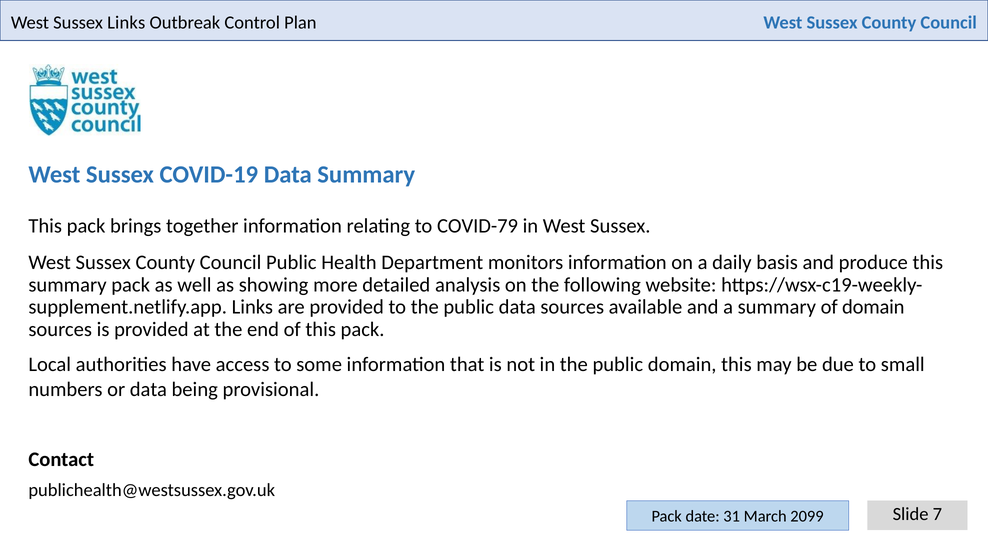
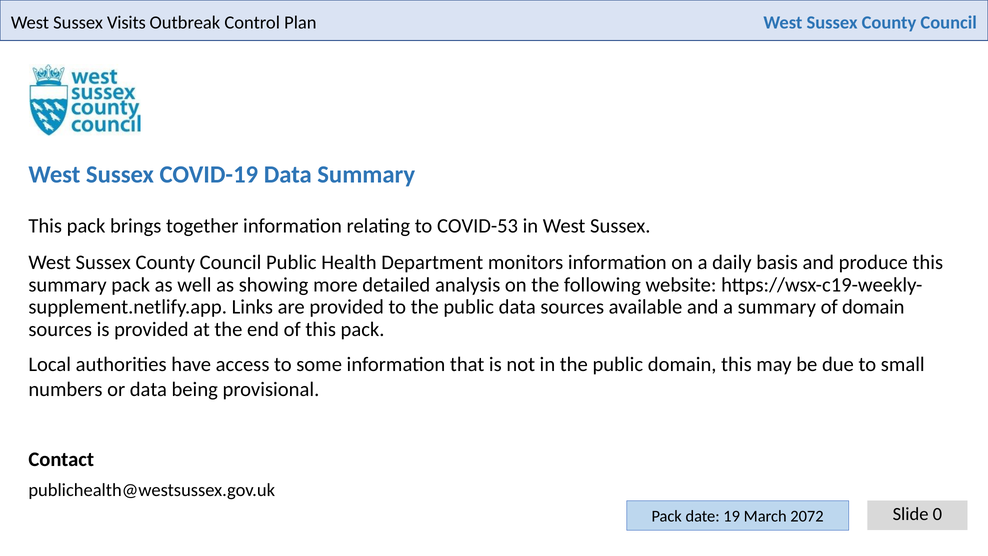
Sussex Links: Links -> Visits (126, 22)
COVID-79: COVID-79 -> COVID-53 (478, 226)
7: 7 -> 0 (937, 514)
31: 31 -> 19 (732, 516)
2099: 2099 -> 2072 (807, 516)
